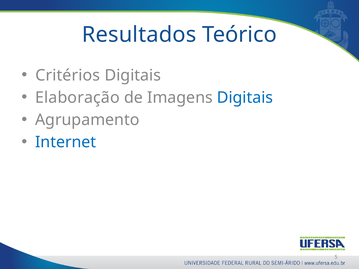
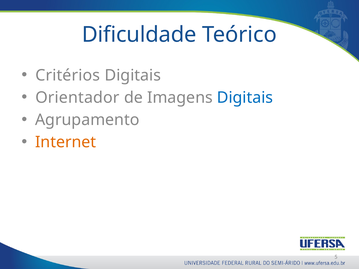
Resultados: Resultados -> Dificuldade (139, 35)
Elaboração: Elaboração -> Orientador (77, 98)
Internet colour: blue -> orange (66, 142)
